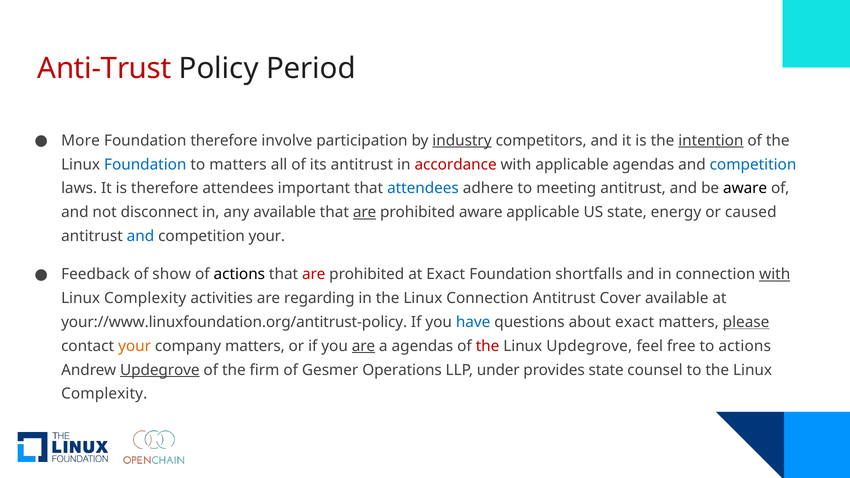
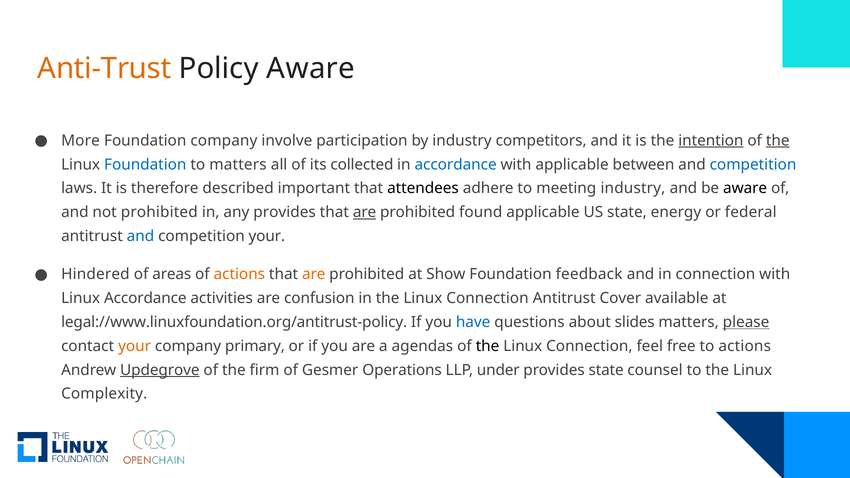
Anti-Trust colour: red -> orange (104, 68)
Policy Period: Period -> Aware (311, 68)
Foundation therefore: therefore -> company (224, 141)
industry underline: present -> none (462, 141)
the underline: none -> present (778, 141)
its antitrust: antitrust -> collected (362, 164)
accordance colour: red -> blue (456, 164)
applicable agendas: agendas -> between (644, 164)
therefore attendees: attendees -> described (238, 188)
attendees colour: blue -> black (423, 188)
meeting antitrust: antitrust -> industry (633, 188)
not disconnect: disconnect -> prohibited (159, 212)
any available: available -> provides (285, 212)
prohibited aware: aware -> found (481, 212)
caused: caused -> federal (751, 212)
Feedback: Feedback -> Hindered (95, 274)
show: show -> areas (172, 274)
actions colour: black -> orange (239, 274)
are colour: red -> orange (314, 274)
at Exact: Exact -> Show (446, 274)
shortfalls: shortfalls -> feedback (589, 274)
with underline: present -> none (775, 274)
Complexity: Complexity -> Accordance (145, 298)
regarding: regarding -> confusion (319, 298)
your://www.linuxfoundation.org/antitrust-policy: your://www.linuxfoundation.org/antitrust-policy -> legal://www.linuxfoundation.org/antitrust-policy (234, 322)
about exact: exact -> slides (635, 322)
company matters: matters -> primary (255, 346)
are underline: present -> none (363, 346)
the colour: red -> black (488, 346)
Updegrove: Updegrove -> Connection (589, 346)
